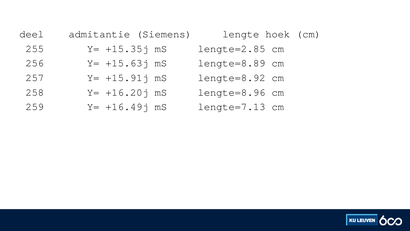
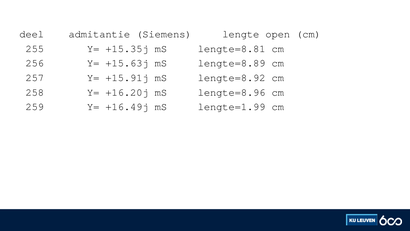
hoek: hoek -> open (278, 34)
lengte=2.85: lengte=2.85 -> lengte=8.81 (232, 49)
lengte=7.13: lengte=7.13 -> lengte=1.99 (232, 107)
